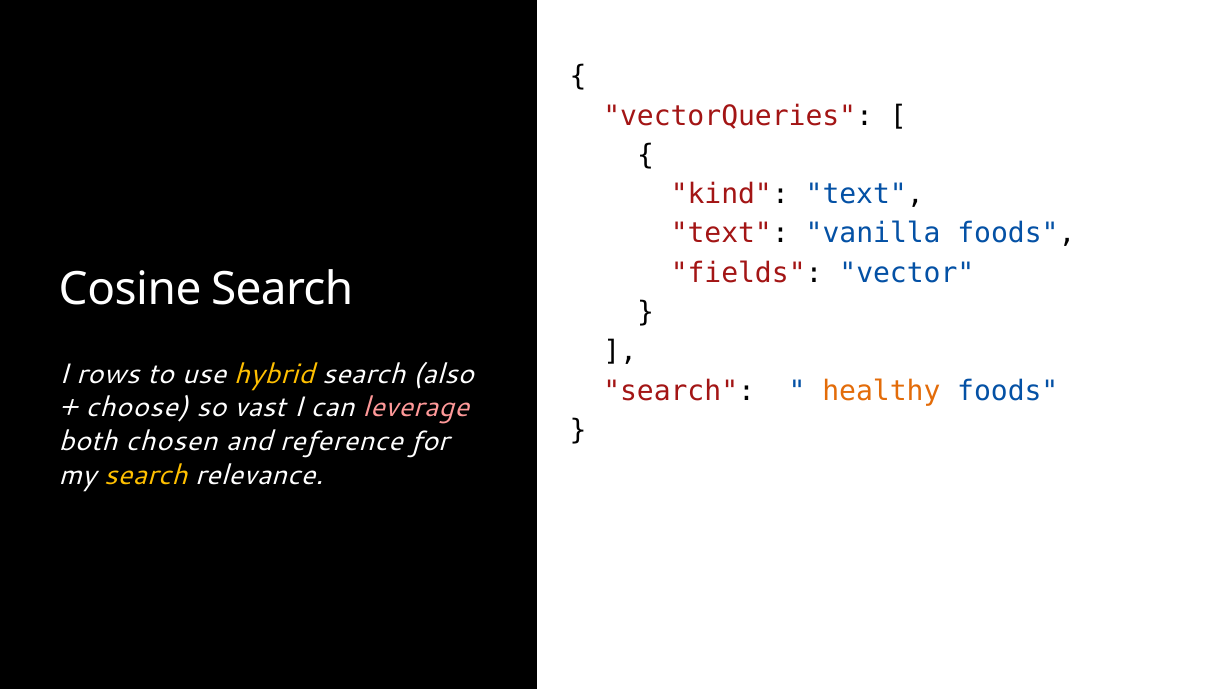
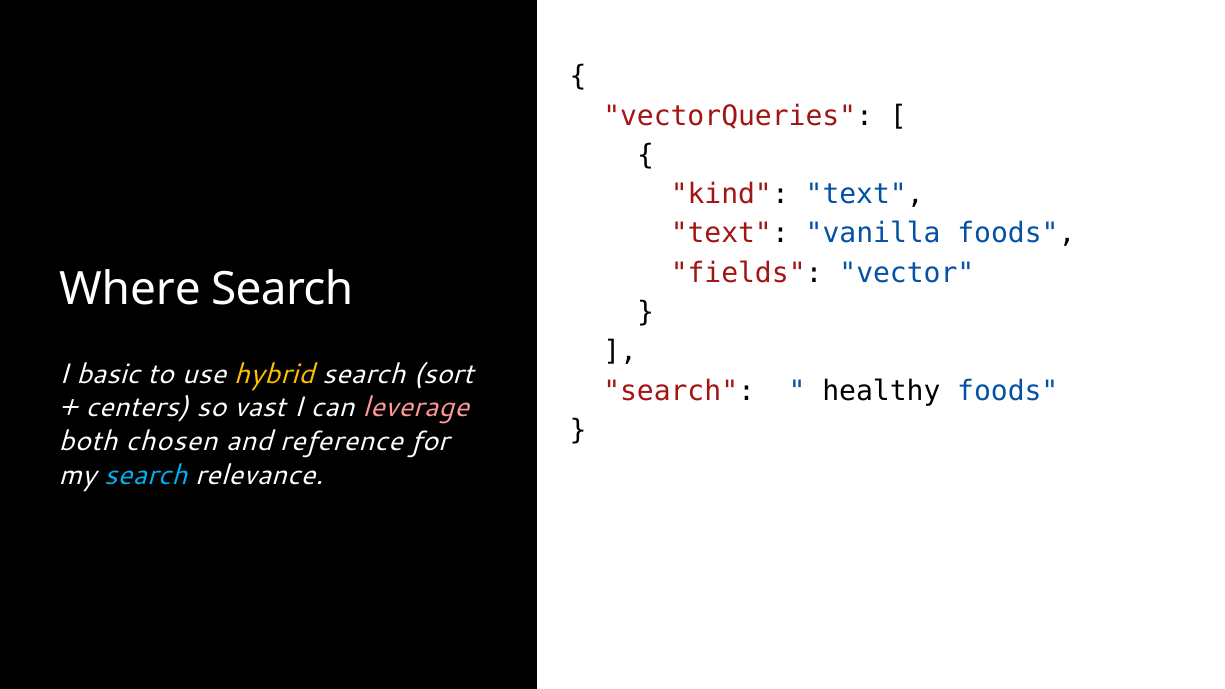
Cosine: Cosine -> Where (130, 290)
rows: rows -> basic (108, 374)
also: also -> sort (443, 374)
healthy colour: orange -> black (881, 391)
choose: choose -> centers (137, 408)
search colour: yellow -> light blue (146, 475)
